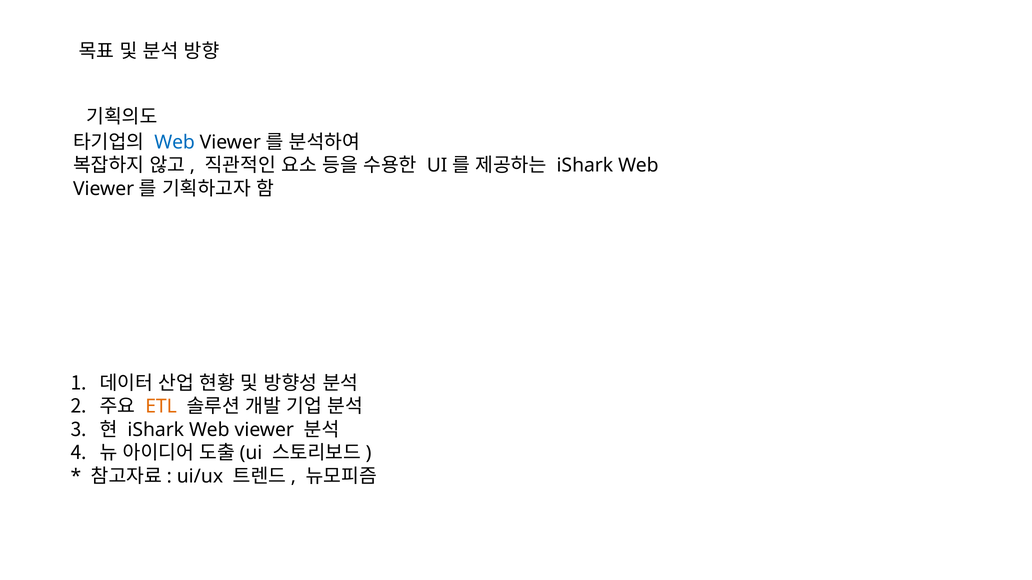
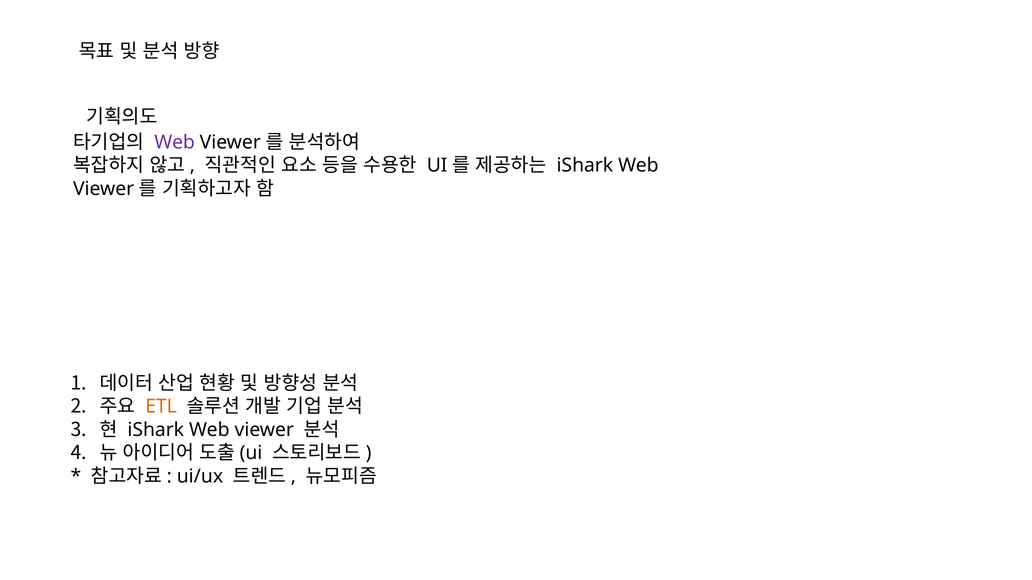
Web colour: blue -> purple (175, 143)
